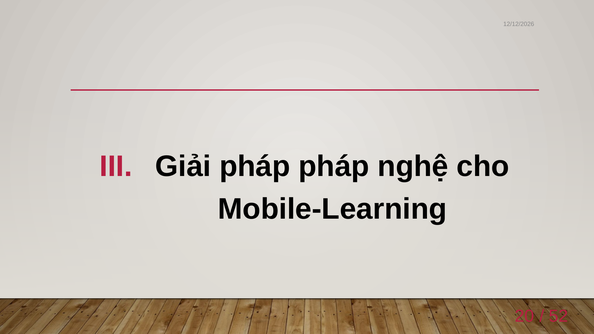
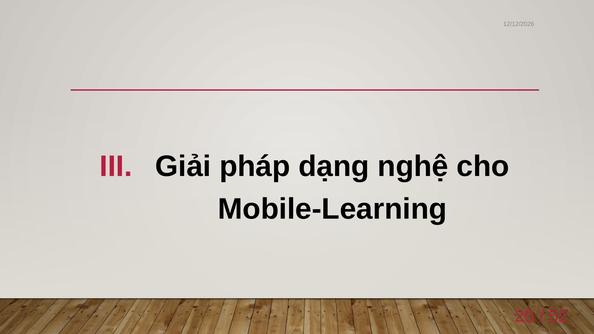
pháp pháp: pháp -> dạng (334, 167)
